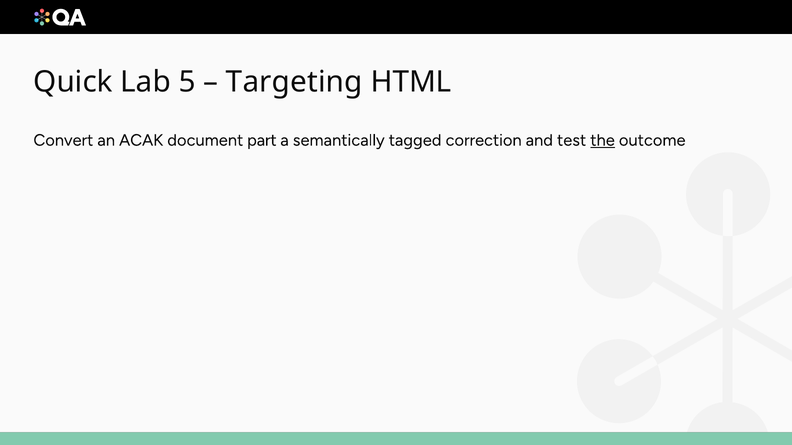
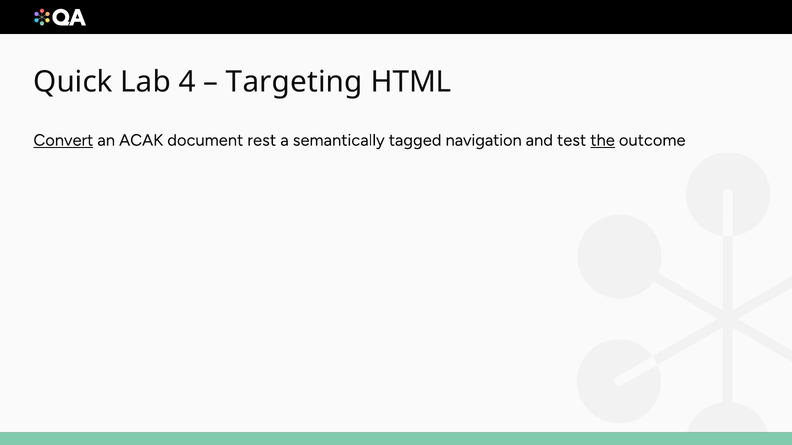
5: 5 -> 4 (187, 82)
Convert underline: none -> present (63, 140)
part: part -> rest (262, 140)
correction: correction -> navigation (484, 140)
